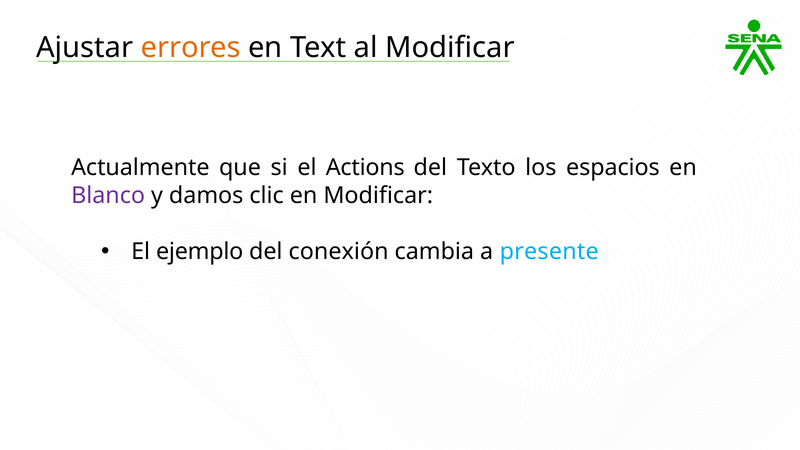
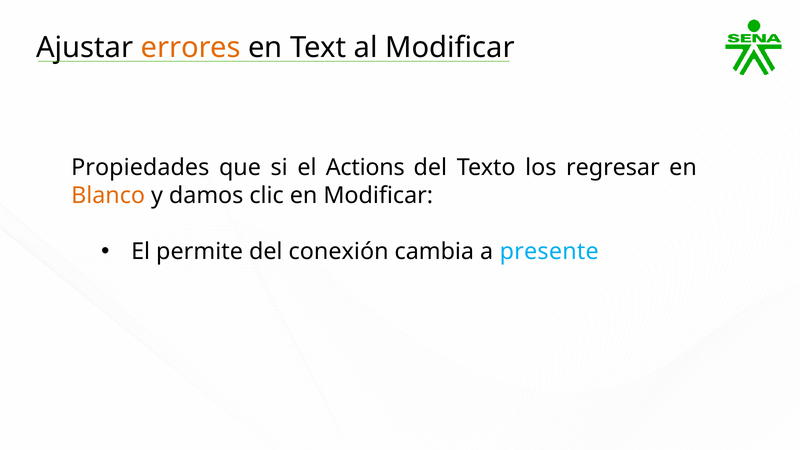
Actualmente: Actualmente -> Propiedades (140, 168)
espacios: espacios -> regresar (613, 168)
Blanco colour: purple -> orange (108, 196)
ejemplo: ejemplo -> permite (200, 252)
